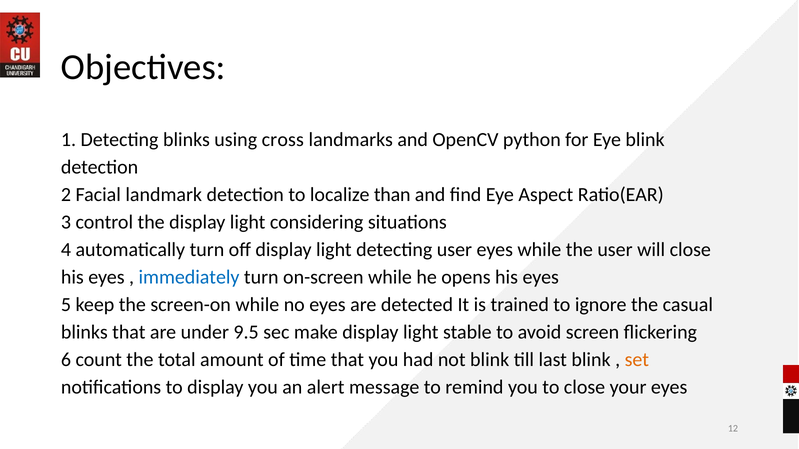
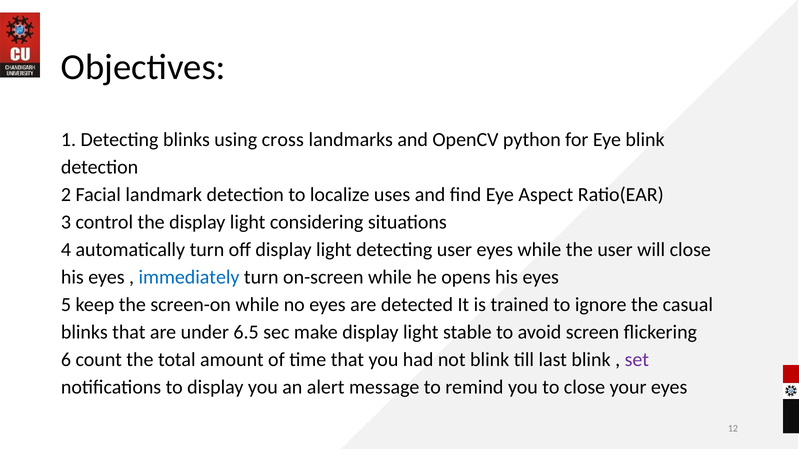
than: than -> uses (392, 195)
9.5: 9.5 -> 6.5 (246, 332)
set colour: orange -> purple (637, 360)
